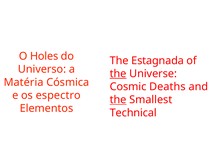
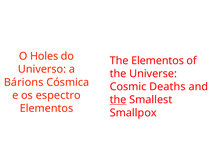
The Estagnada: Estagnada -> Elementos (158, 61)
the underline: present -> none (118, 74)
Matéria: Matéria -> Bárions (24, 82)
Technical: Technical -> Smallpox (133, 113)
